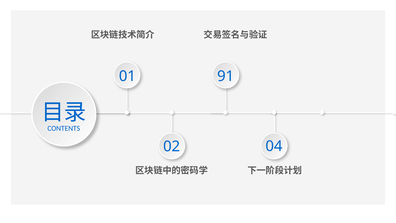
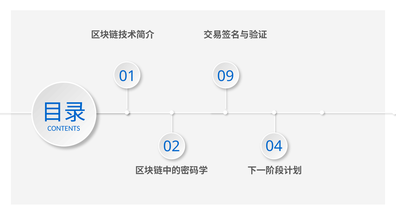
91: 91 -> 09 (226, 76)
